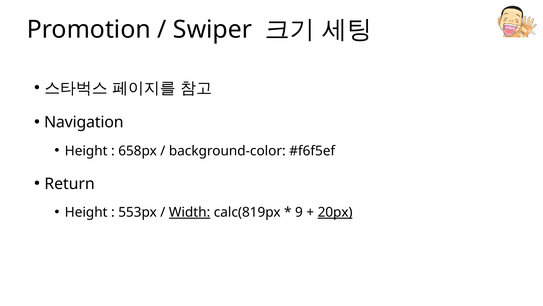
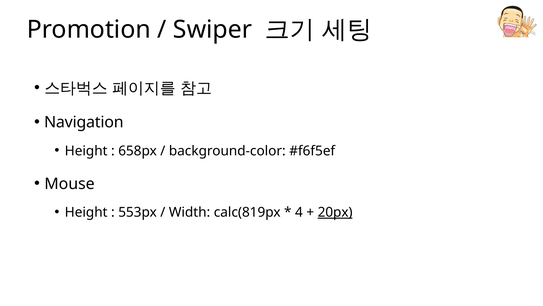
Return: Return -> Mouse (70, 183)
Width underline: present -> none (190, 212)
9: 9 -> 4 (299, 212)
